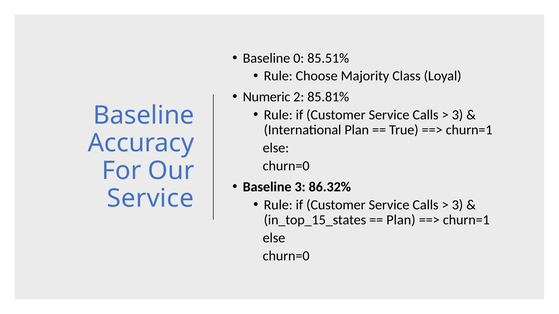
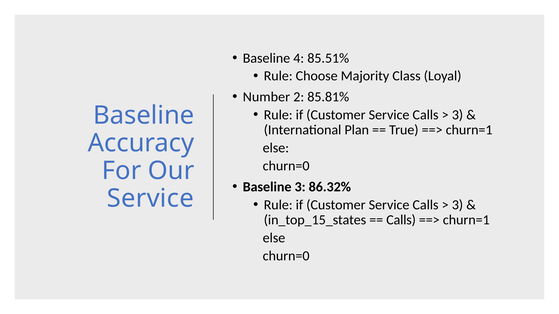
0: 0 -> 4 (299, 58)
Numeric: Numeric -> Number (266, 97)
Plan: Plan -> Calls (401, 220)
